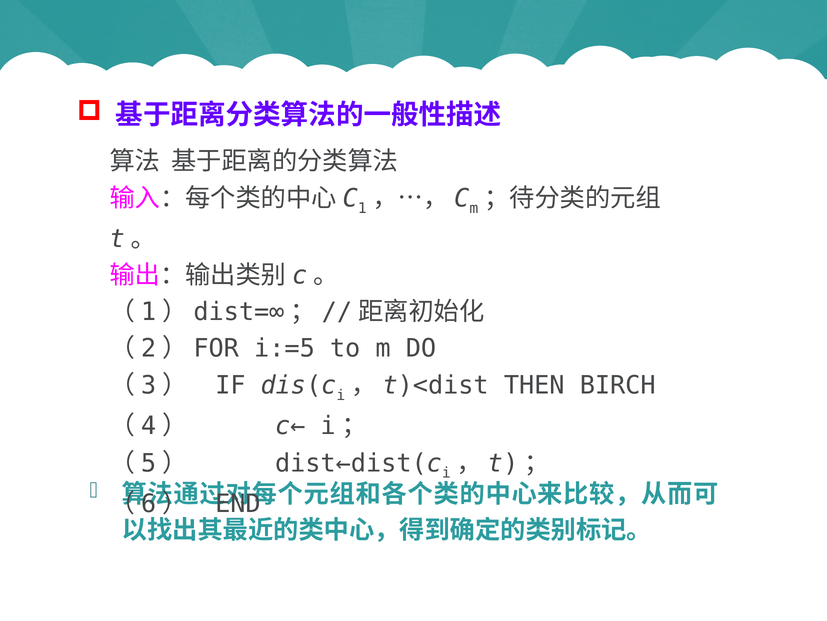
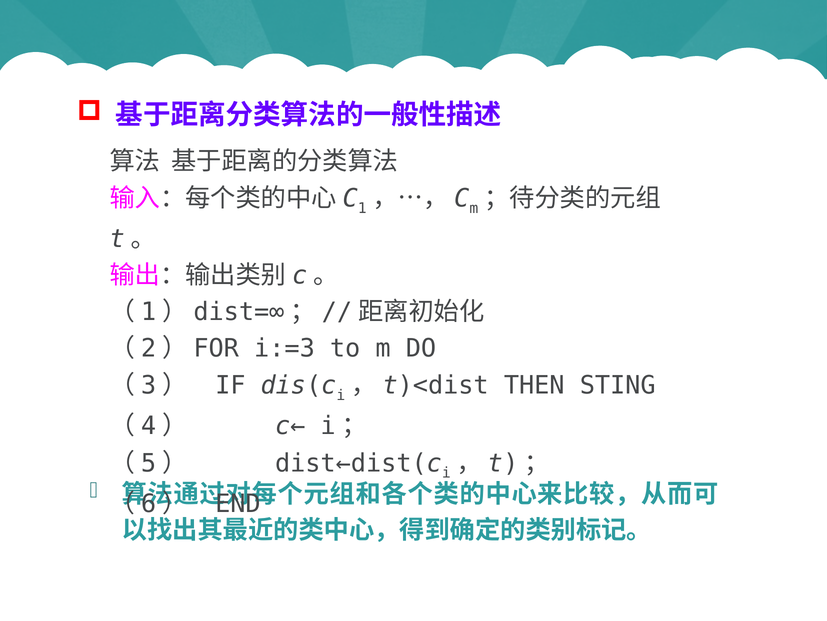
i:=5: i:=5 -> i:=3 (284, 348)
BIRCH: BIRCH -> STING (618, 385)
